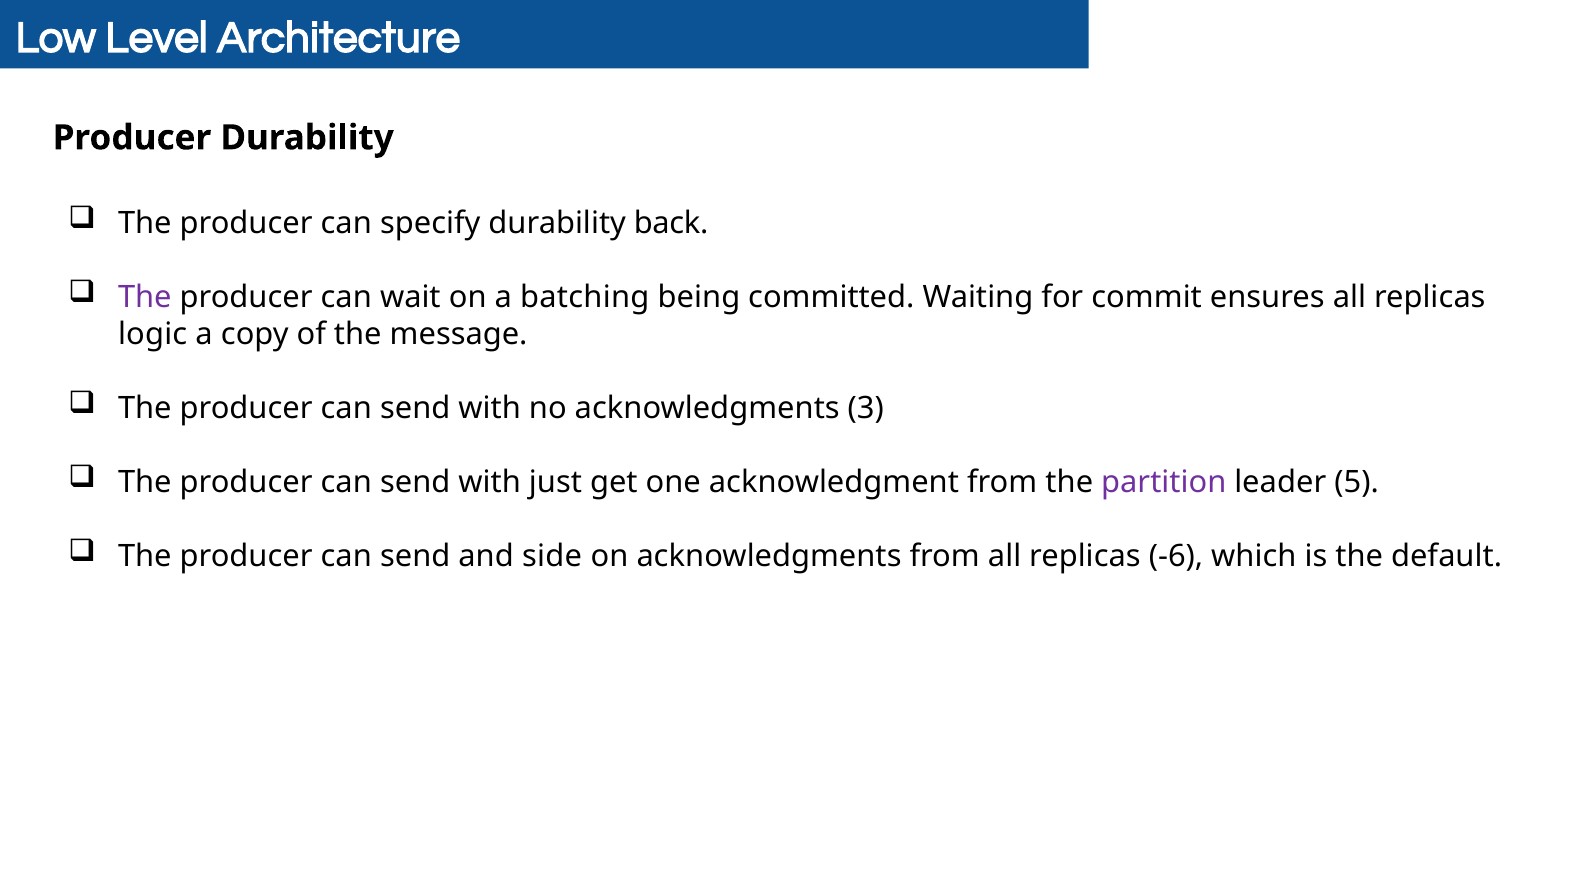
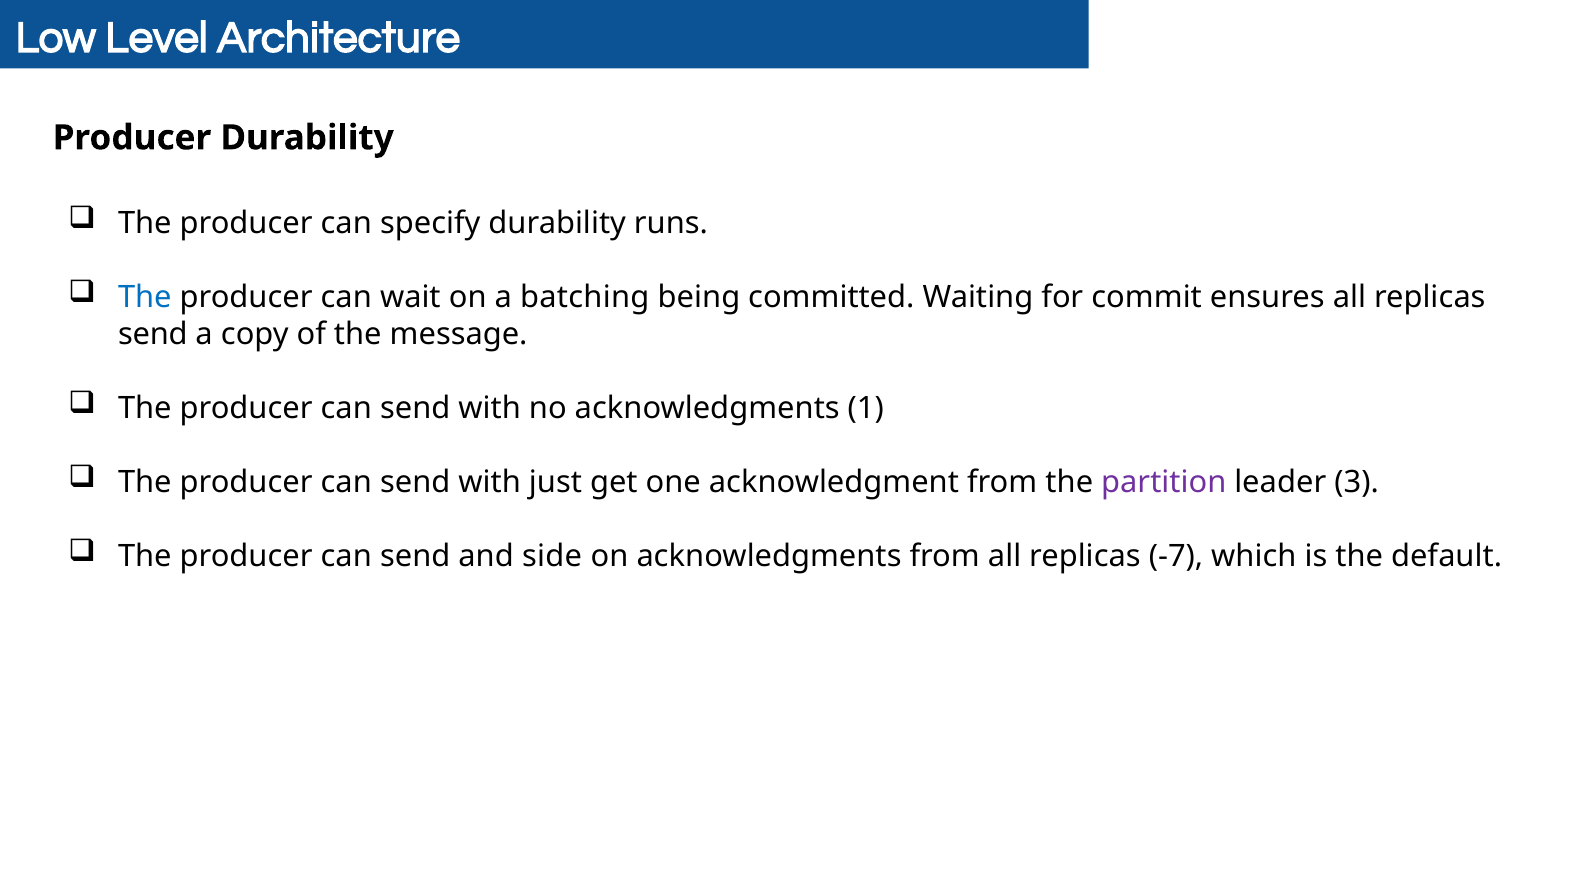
back: back -> runs (671, 223)
The colour: purple -> blue (145, 297)
logic: logic -> send (153, 334)
3: 3 -> 1 (866, 408)
5: 5 -> 3 (1357, 483)
-6: -6 -> -7 (1176, 557)
